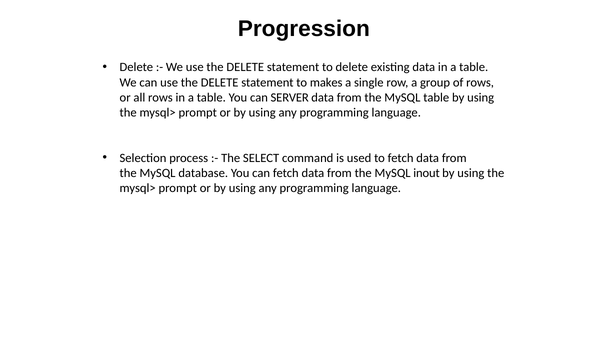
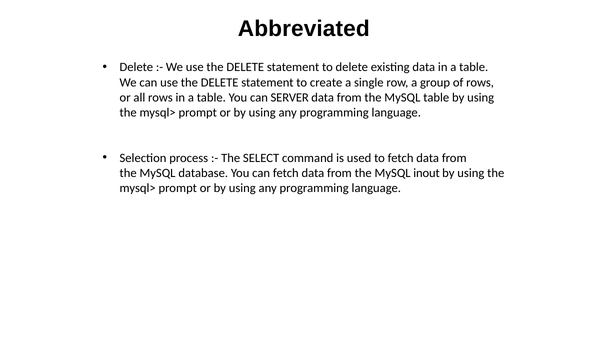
Progression: Progression -> Abbreviated (304, 29)
makes: makes -> create (326, 82)
